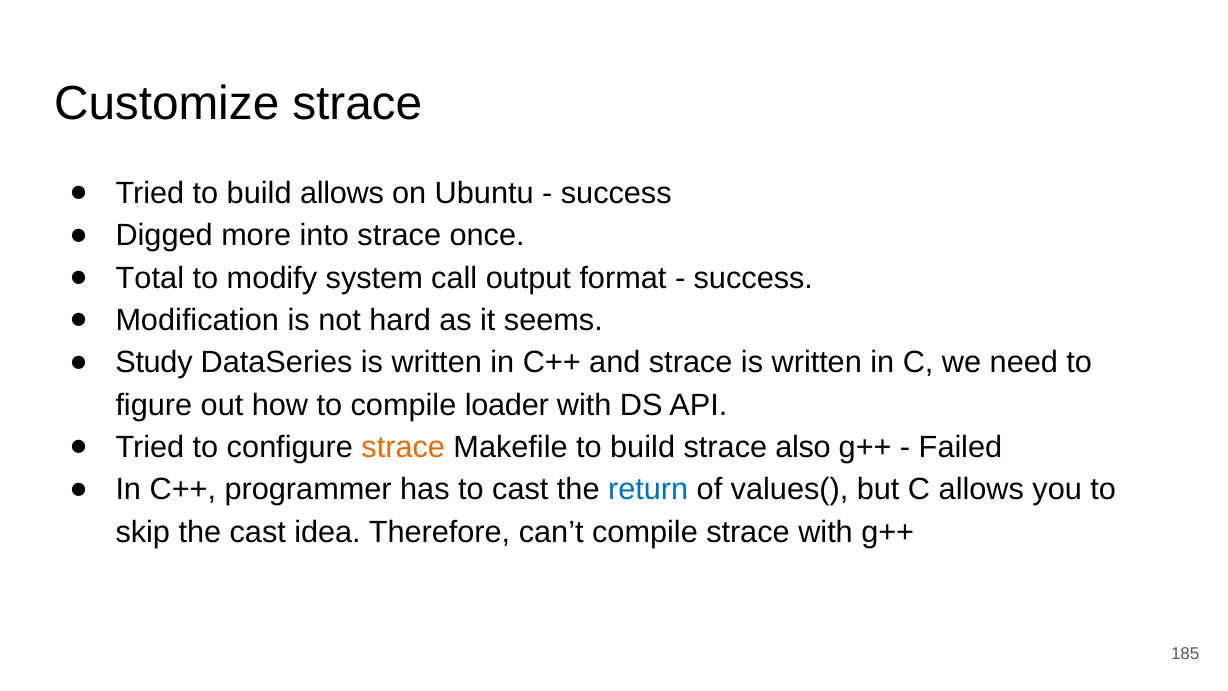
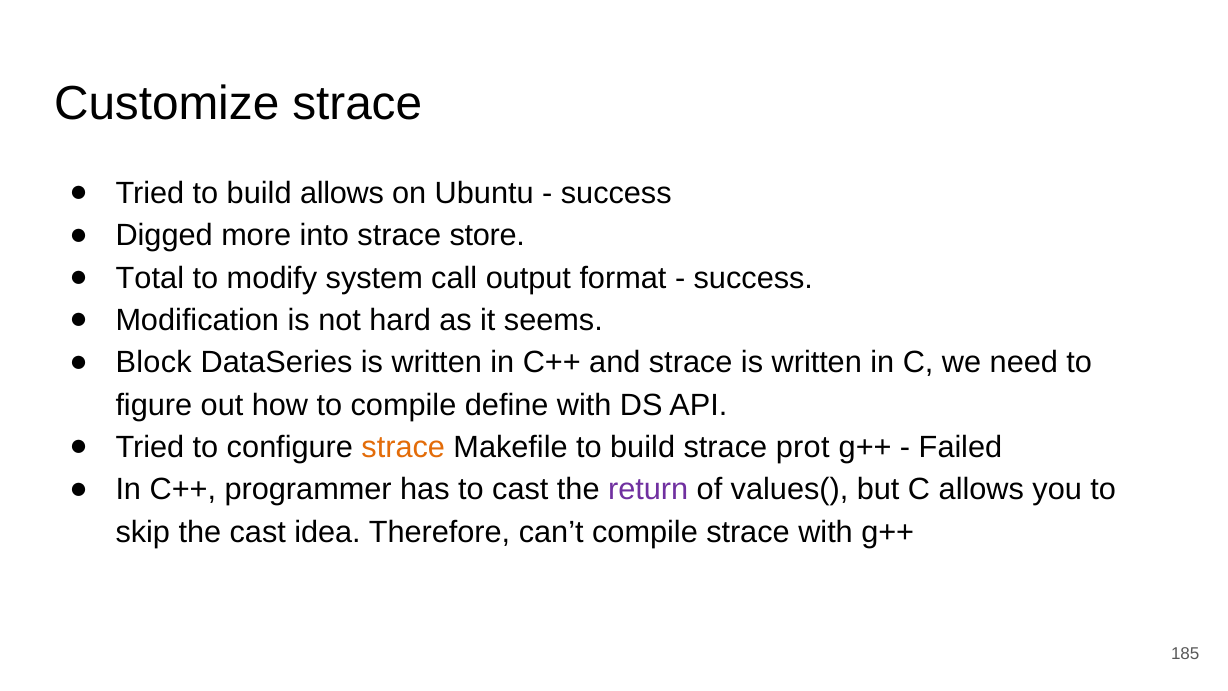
once: once -> store (487, 235)
Study: Study -> Block (154, 363)
loader: loader -> define (507, 405)
also: also -> prot (803, 447)
return colour: blue -> purple (648, 490)
